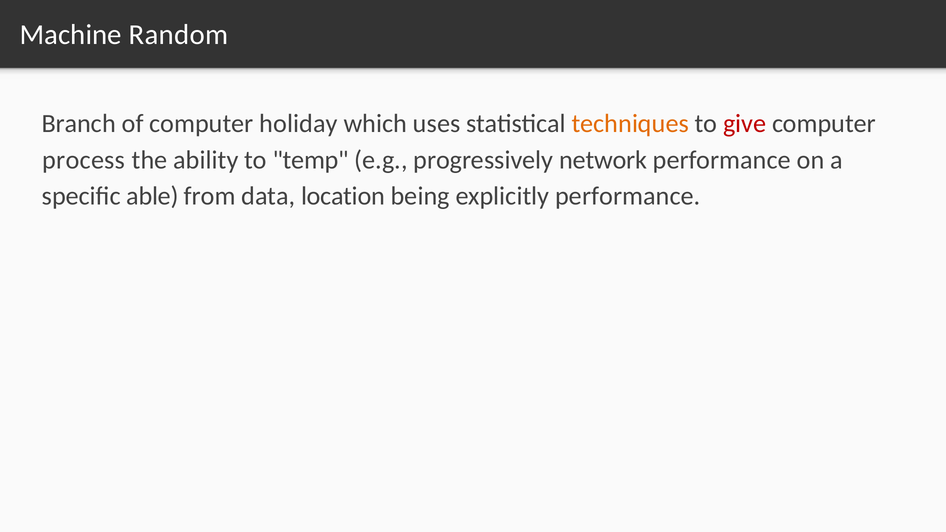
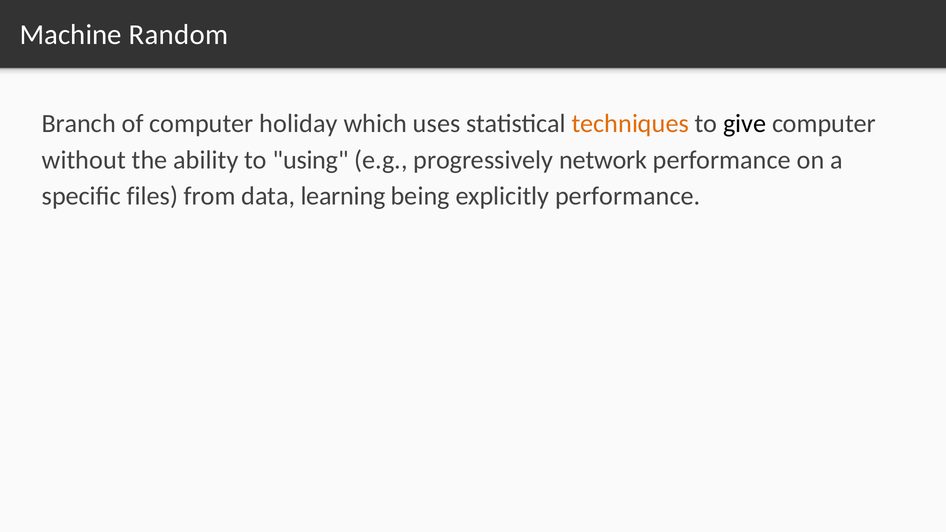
give colour: red -> black (745, 124)
process: process -> without (84, 160)
temp: temp -> using (311, 160)
able: able -> files (152, 196)
location: location -> learning (343, 196)
